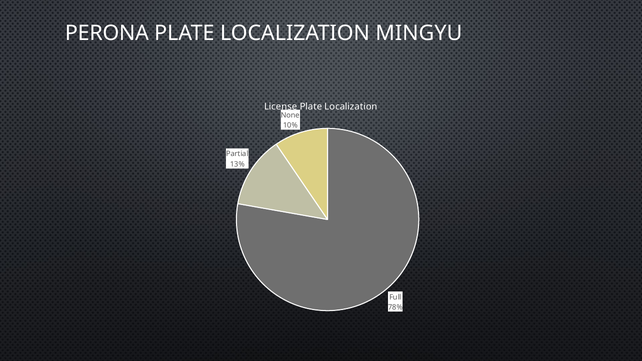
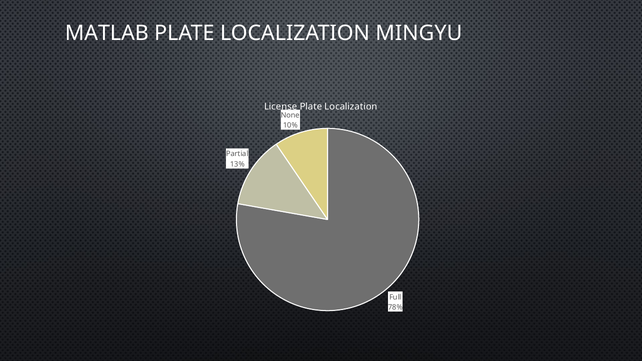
PERONA: PERONA -> MATLAB (107, 33)
